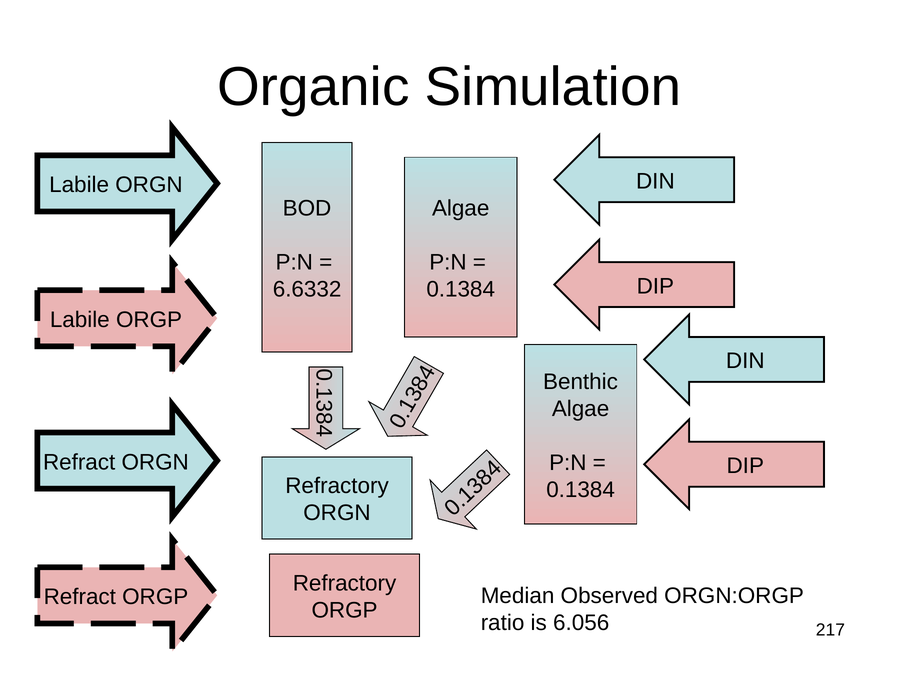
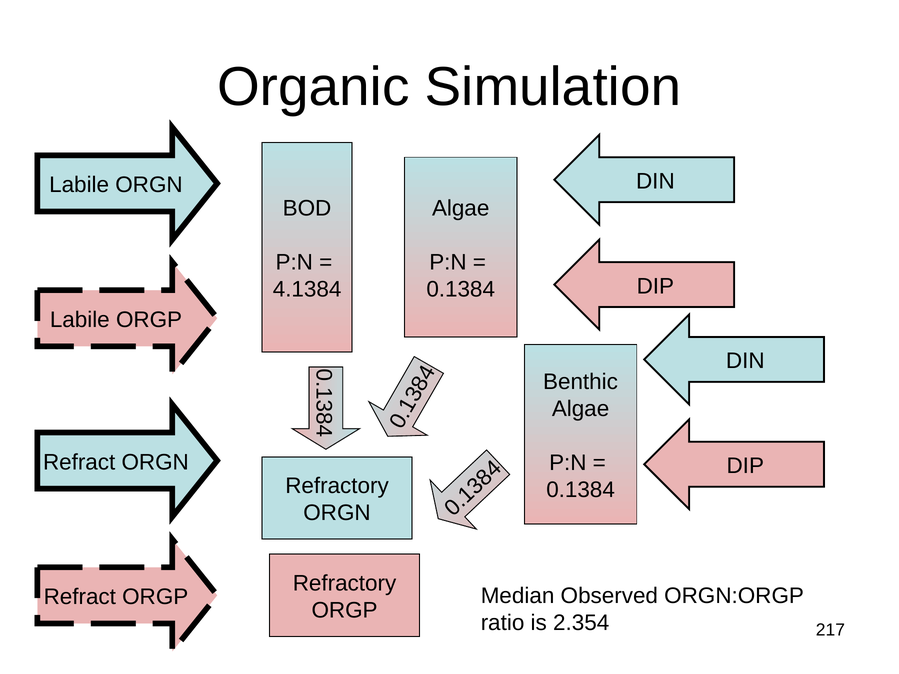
6.6332: 6.6332 -> 4.1384 (307, 289)
6.056: 6.056 -> 2.354 (581, 623)
